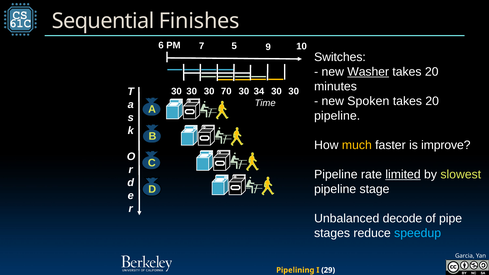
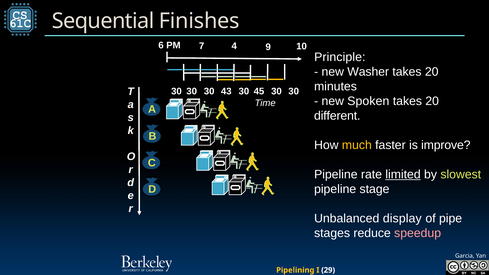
5: 5 -> 4 (234, 46)
Switches: Switches -> Principle (340, 57)
Washer underline: present -> none (368, 72)
70: 70 -> 43 (226, 91)
34: 34 -> 45 (259, 91)
pipeline: pipeline -> different (337, 116)
decode: decode -> display (402, 218)
speedup colour: light blue -> pink (418, 233)
